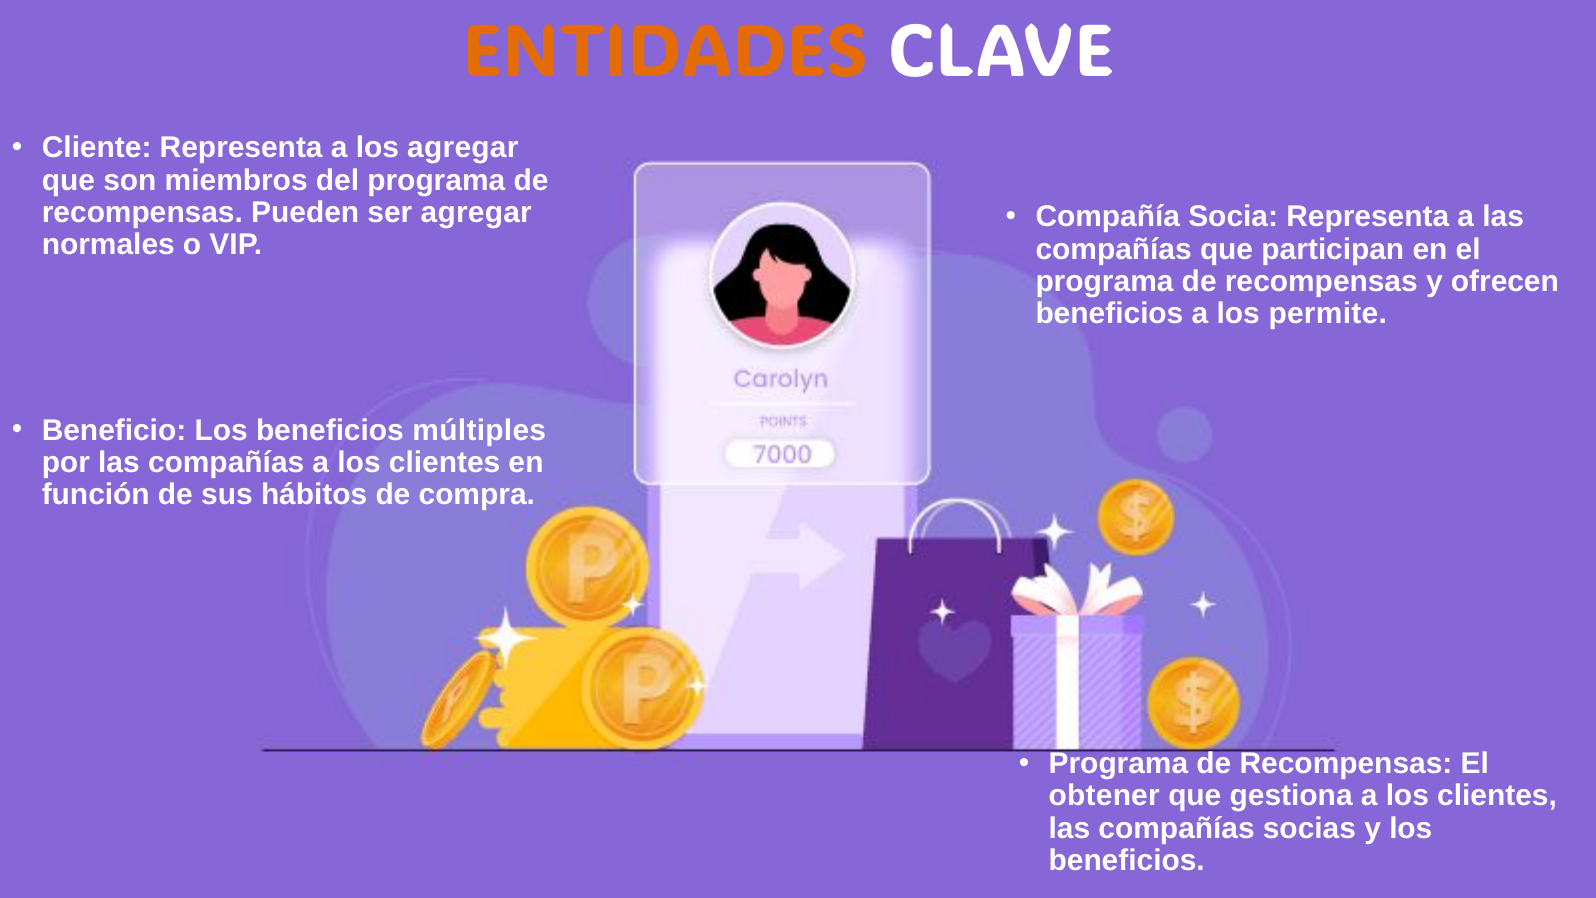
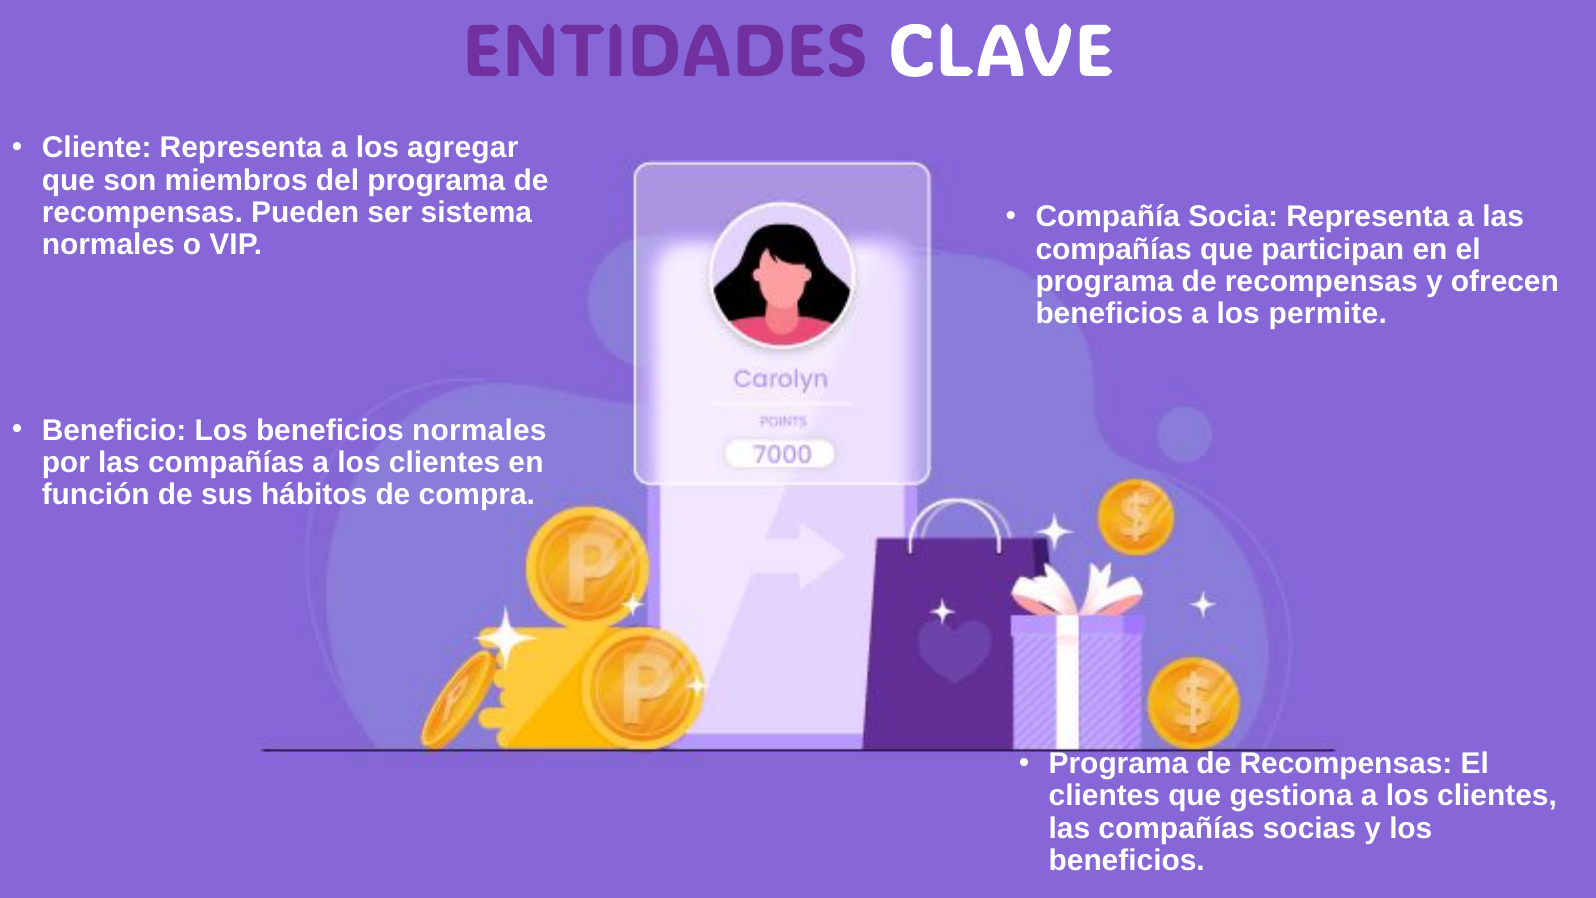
ENTIDADES colour: orange -> purple (666, 53)
ser agregar: agregar -> sistema (476, 213)
beneficios múltiples: múltiples -> normales (479, 430)
obtener: obtener -> clientes (1104, 796)
